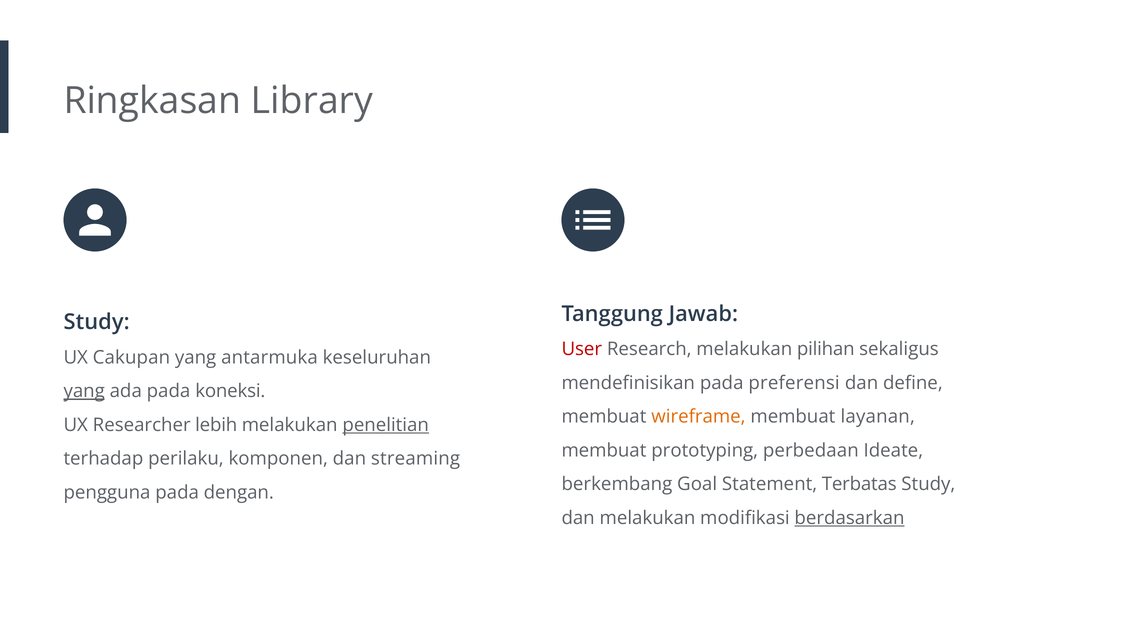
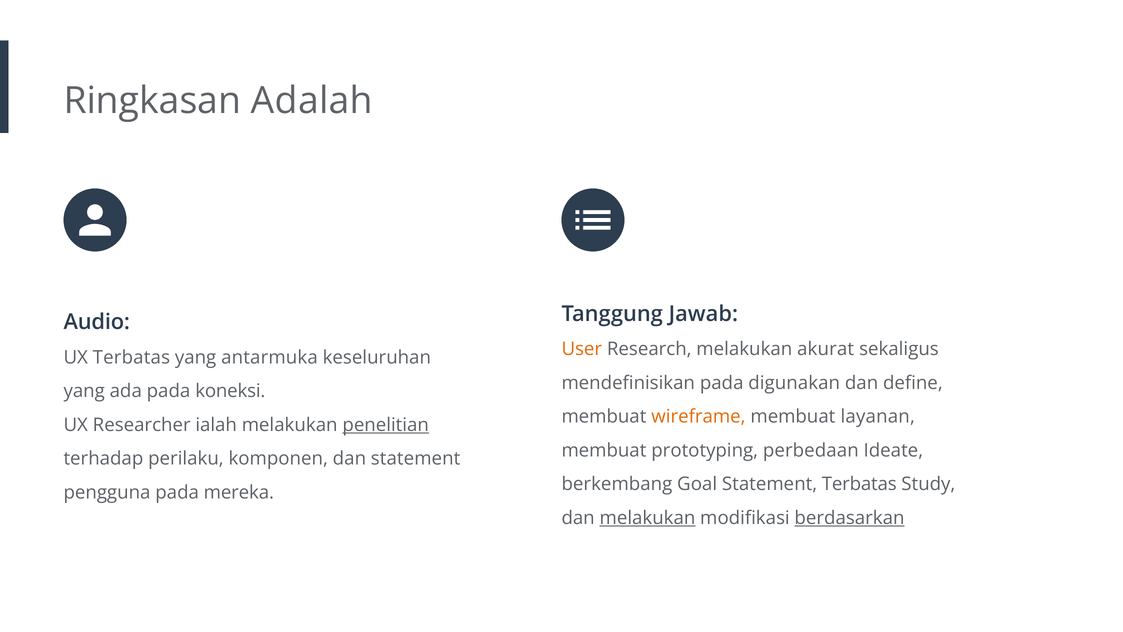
Library: Library -> Adalah (312, 101)
Study: Study -> Audio (97, 322)
User colour: red -> orange (582, 349)
pilihan: pilihan -> akurat (826, 349)
UX Cakupan: Cakupan -> Terbatas (131, 357)
preferensi: preferensi -> digunakan (794, 383)
yang underline: present -> none (84, 391)
lebih: lebih -> ialah (216, 425)
dan streaming: streaming -> statement (416, 458)
dengan: dengan -> mereka (239, 492)
melakukan underline: none -> present (647, 518)
